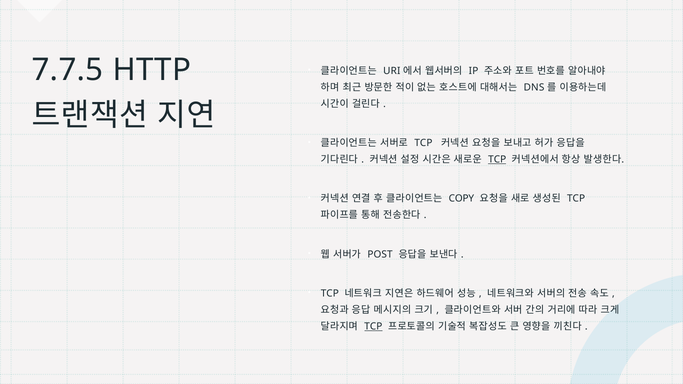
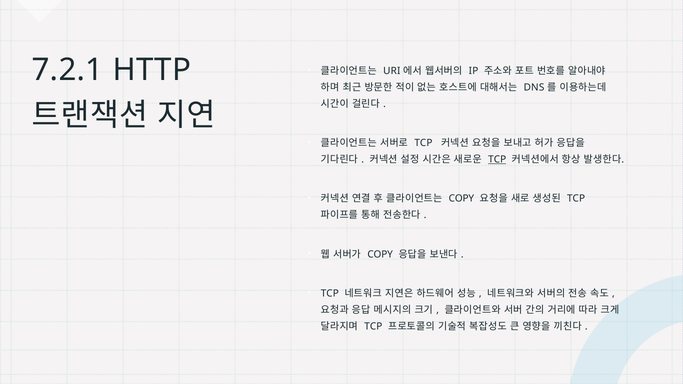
7.7.5: 7.7.5 -> 7.2.1 (68, 70)
POST: POST -> COPY (380, 254)
TCP underline: present -> none (373, 327)
